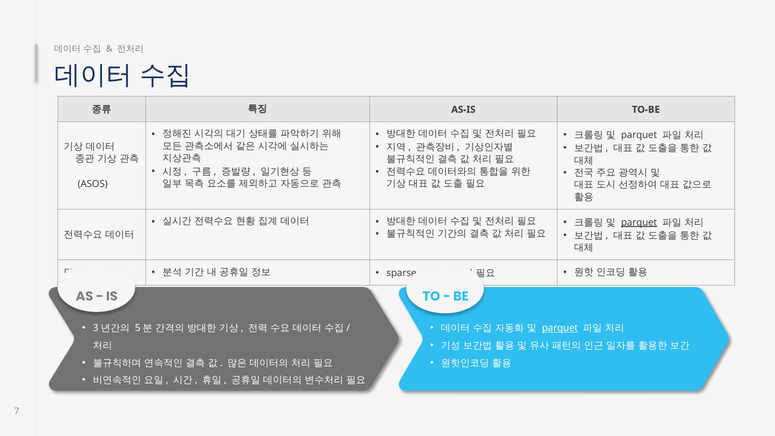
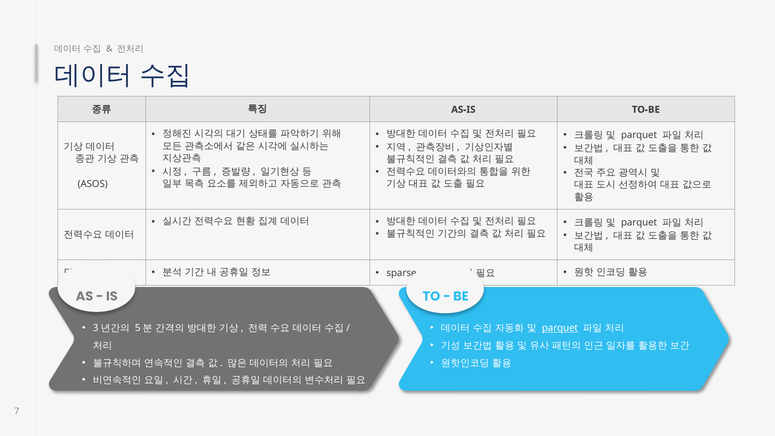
parquet underline: present -> none (639, 222)
